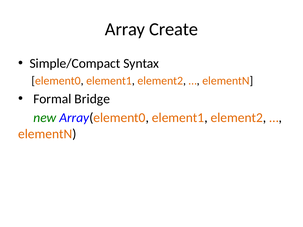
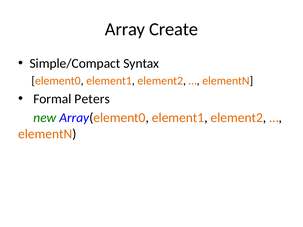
Bridge: Bridge -> Peters (92, 99)
